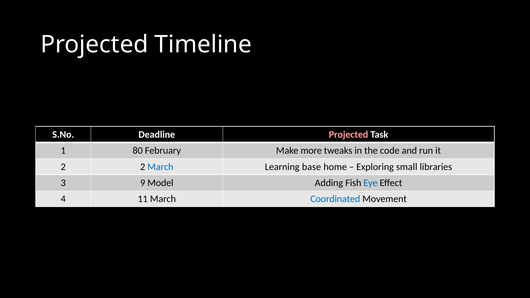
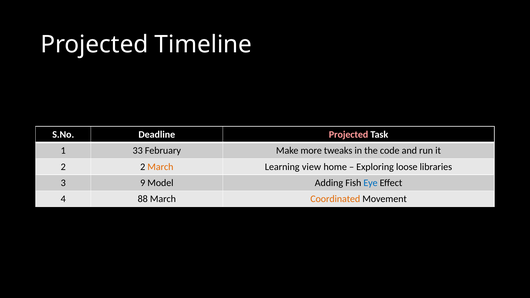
80: 80 -> 33 (138, 151)
March colour: blue -> orange (160, 167)
base: base -> view (312, 167)
small: small -> loose (407, 167)
11: 11 -> 88 (143, 199)
Coordinated colour: blue -> orange (335, 199)
